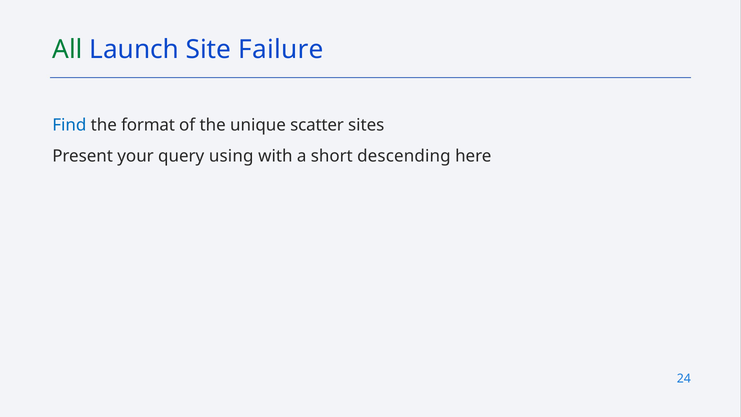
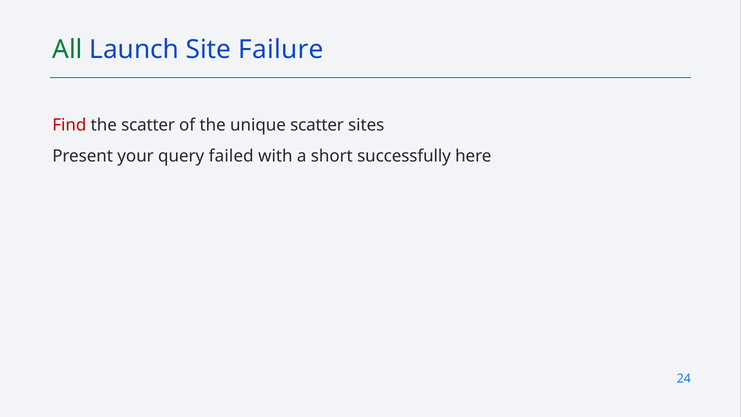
Find colour: blue -> red (69, 125)
the format: format -> scatter (148, 125)
using: using -> failed (231, 156)
descending: descending -> successfully (404, 156)
